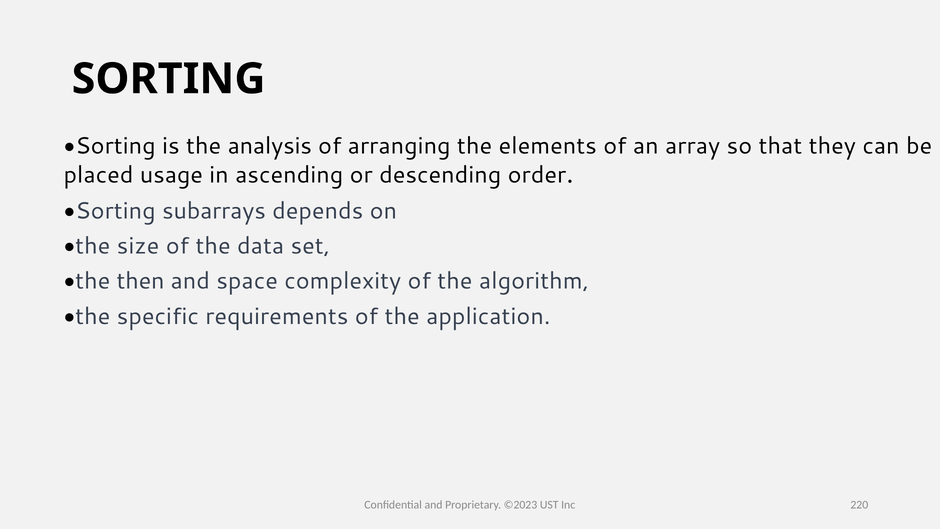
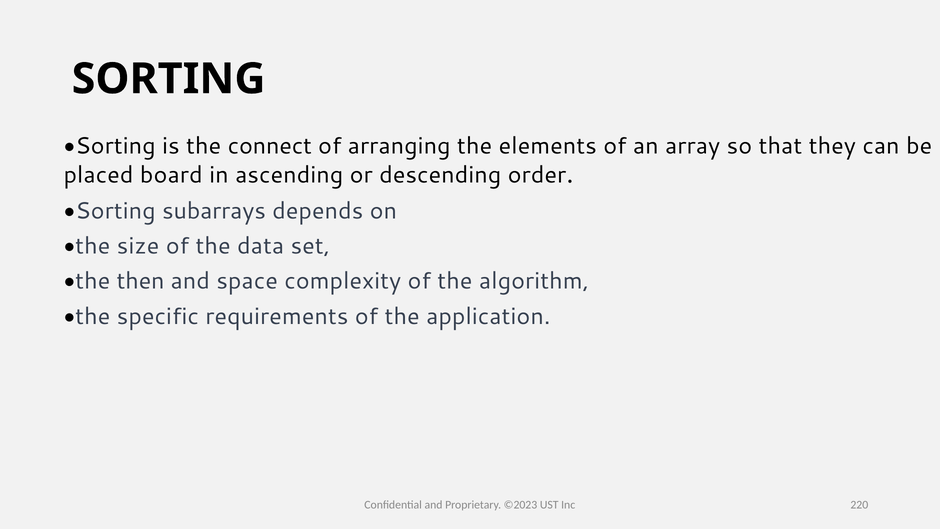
analysis: analysis -> connect (270, 146)
usage: usage -> board (171, 175)
